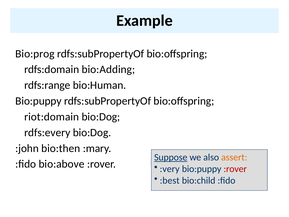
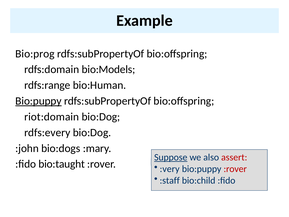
bio:Adding: bio:Adding -> bio:Models (108, 69)
Bio:puppy underline: none -> present (38, 101)
bio:then: bio:then -> bio:dogs (61, 148)
assert colour: orange -> red (234, 157)
bio:above: bio:above -> bio:taught (62, 164)
:best: :best -> :staff (170, 180)
